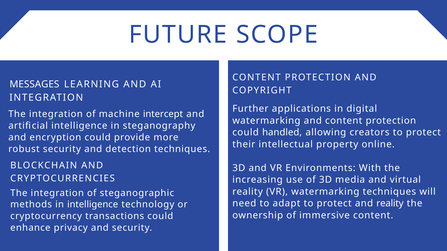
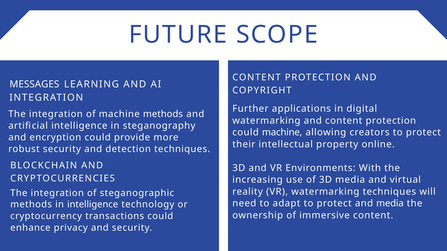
machine intercept: intercept -> methods (163, 114)
could handled: handled -> machine (282, 133)
and reality: reality -> media (390, 204)
